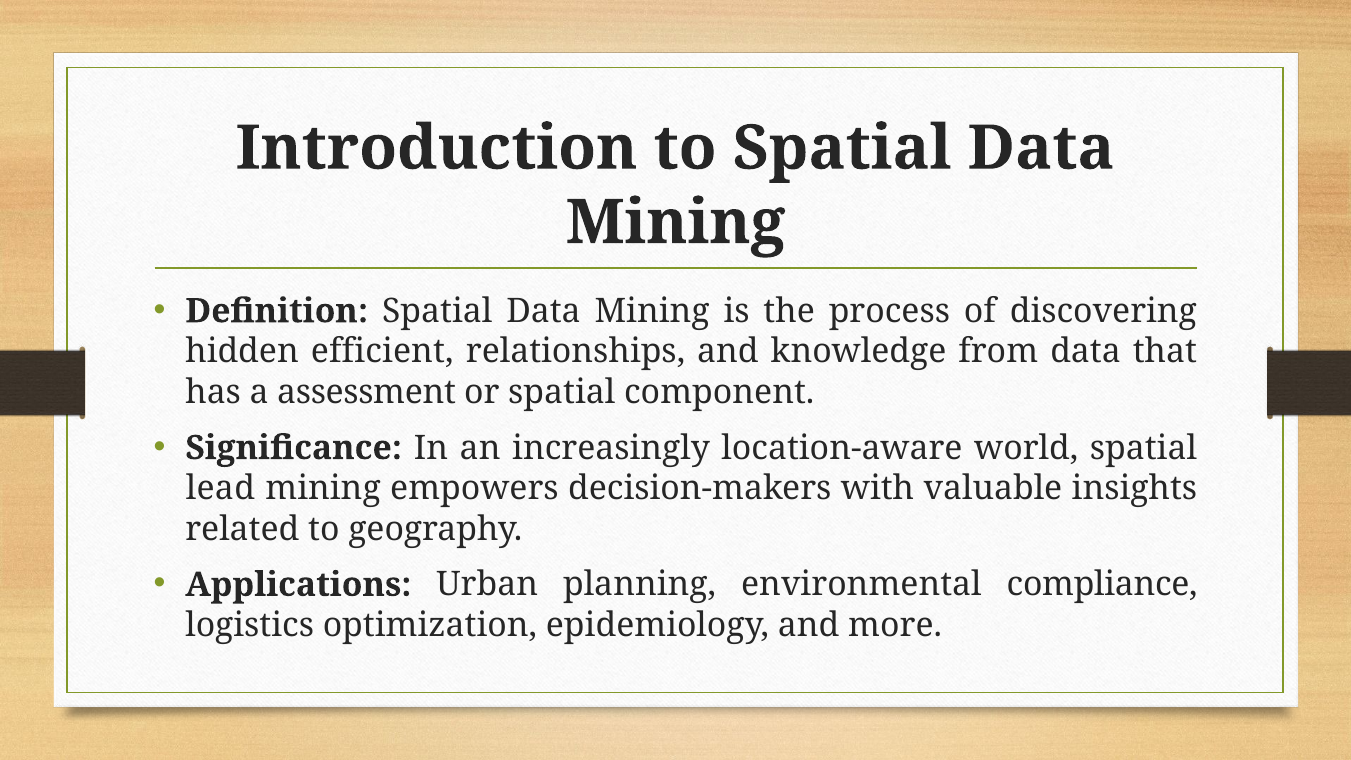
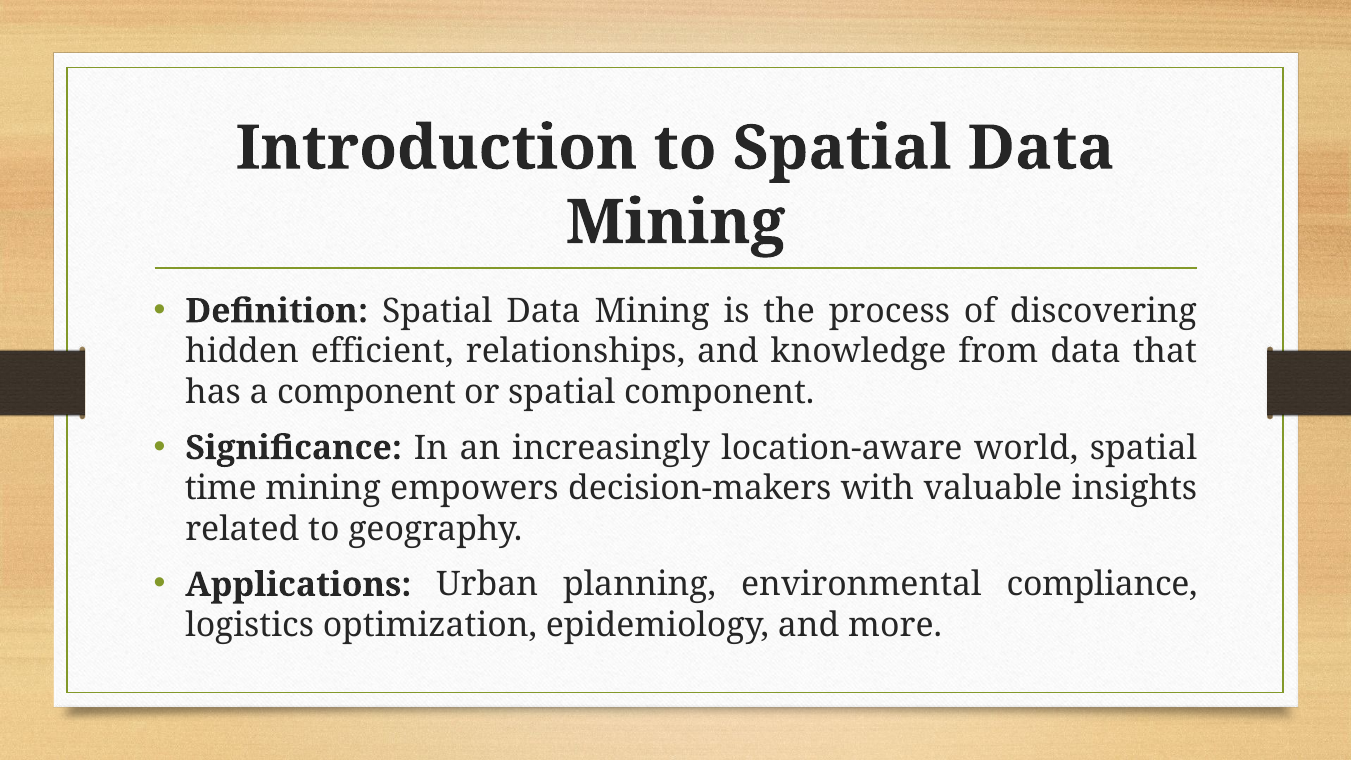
a assessment: assessment -> component (367, 392)
lead: lead -> time (221, 488)
